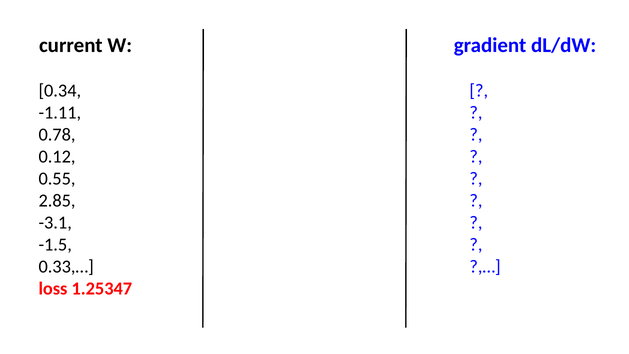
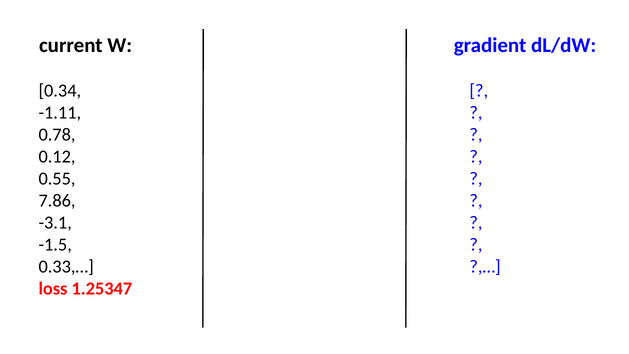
2.85: 2.85 -> 7.86 (57, 201)
